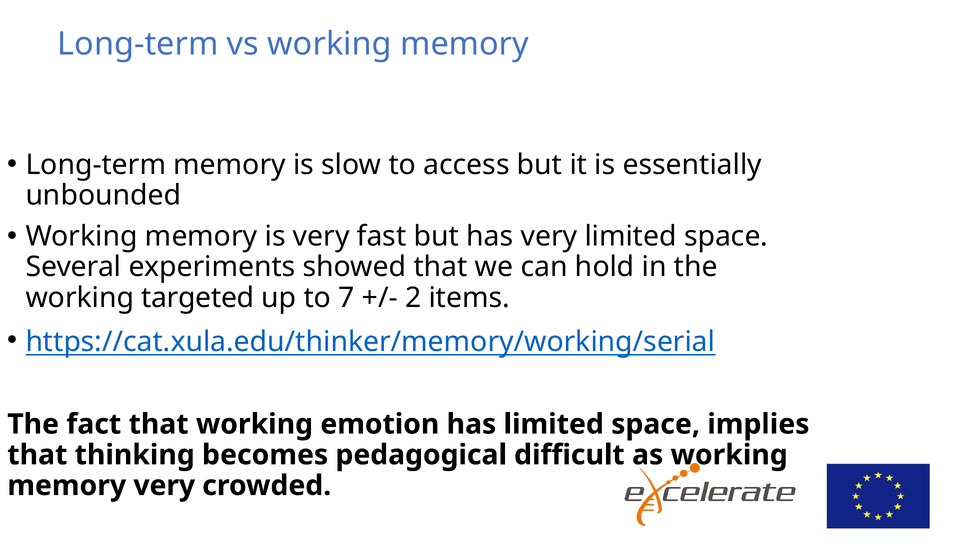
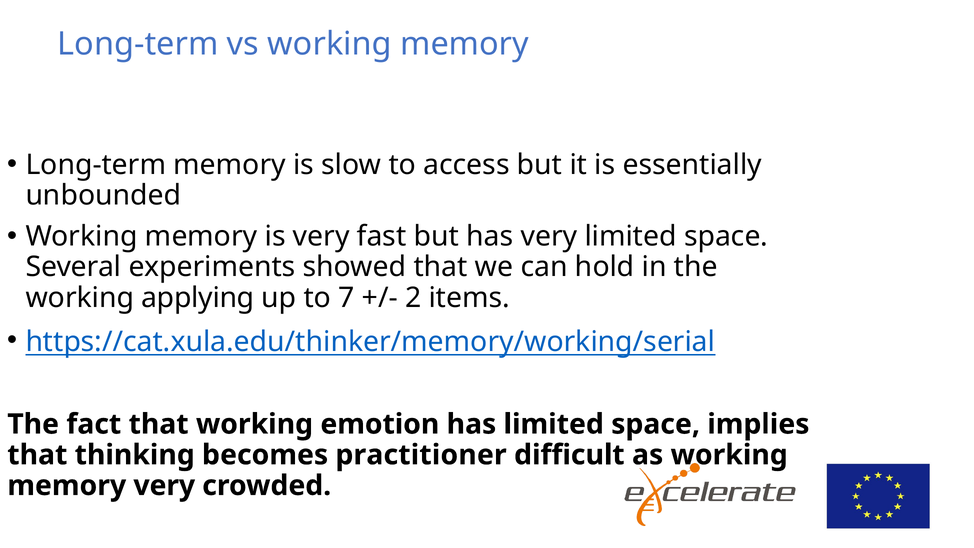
targeted: targeted -> applying (198, 298)
pedagogical: pedagogical -> practitioner (421, 455)
